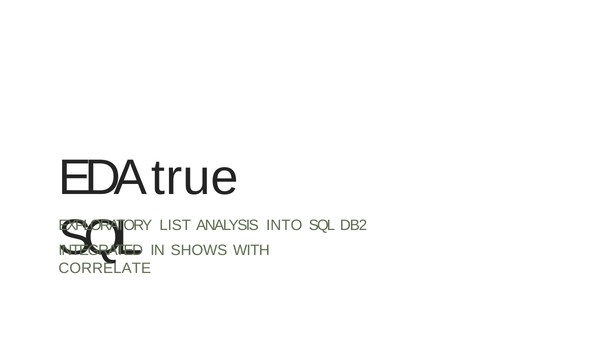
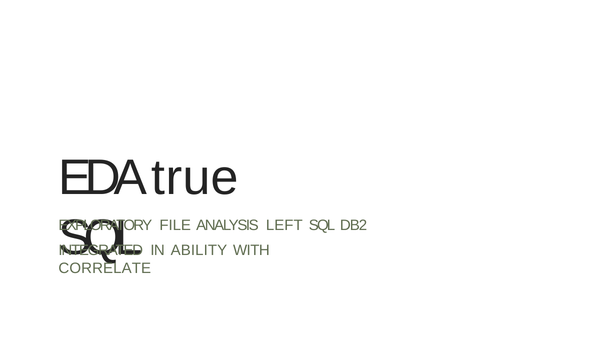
LIST: LIST -> FILE (175, 226)
INTO: INTO -> LEFT (284, 226)
SHOWS: SHOWS -> ABILITY (199, 251)
